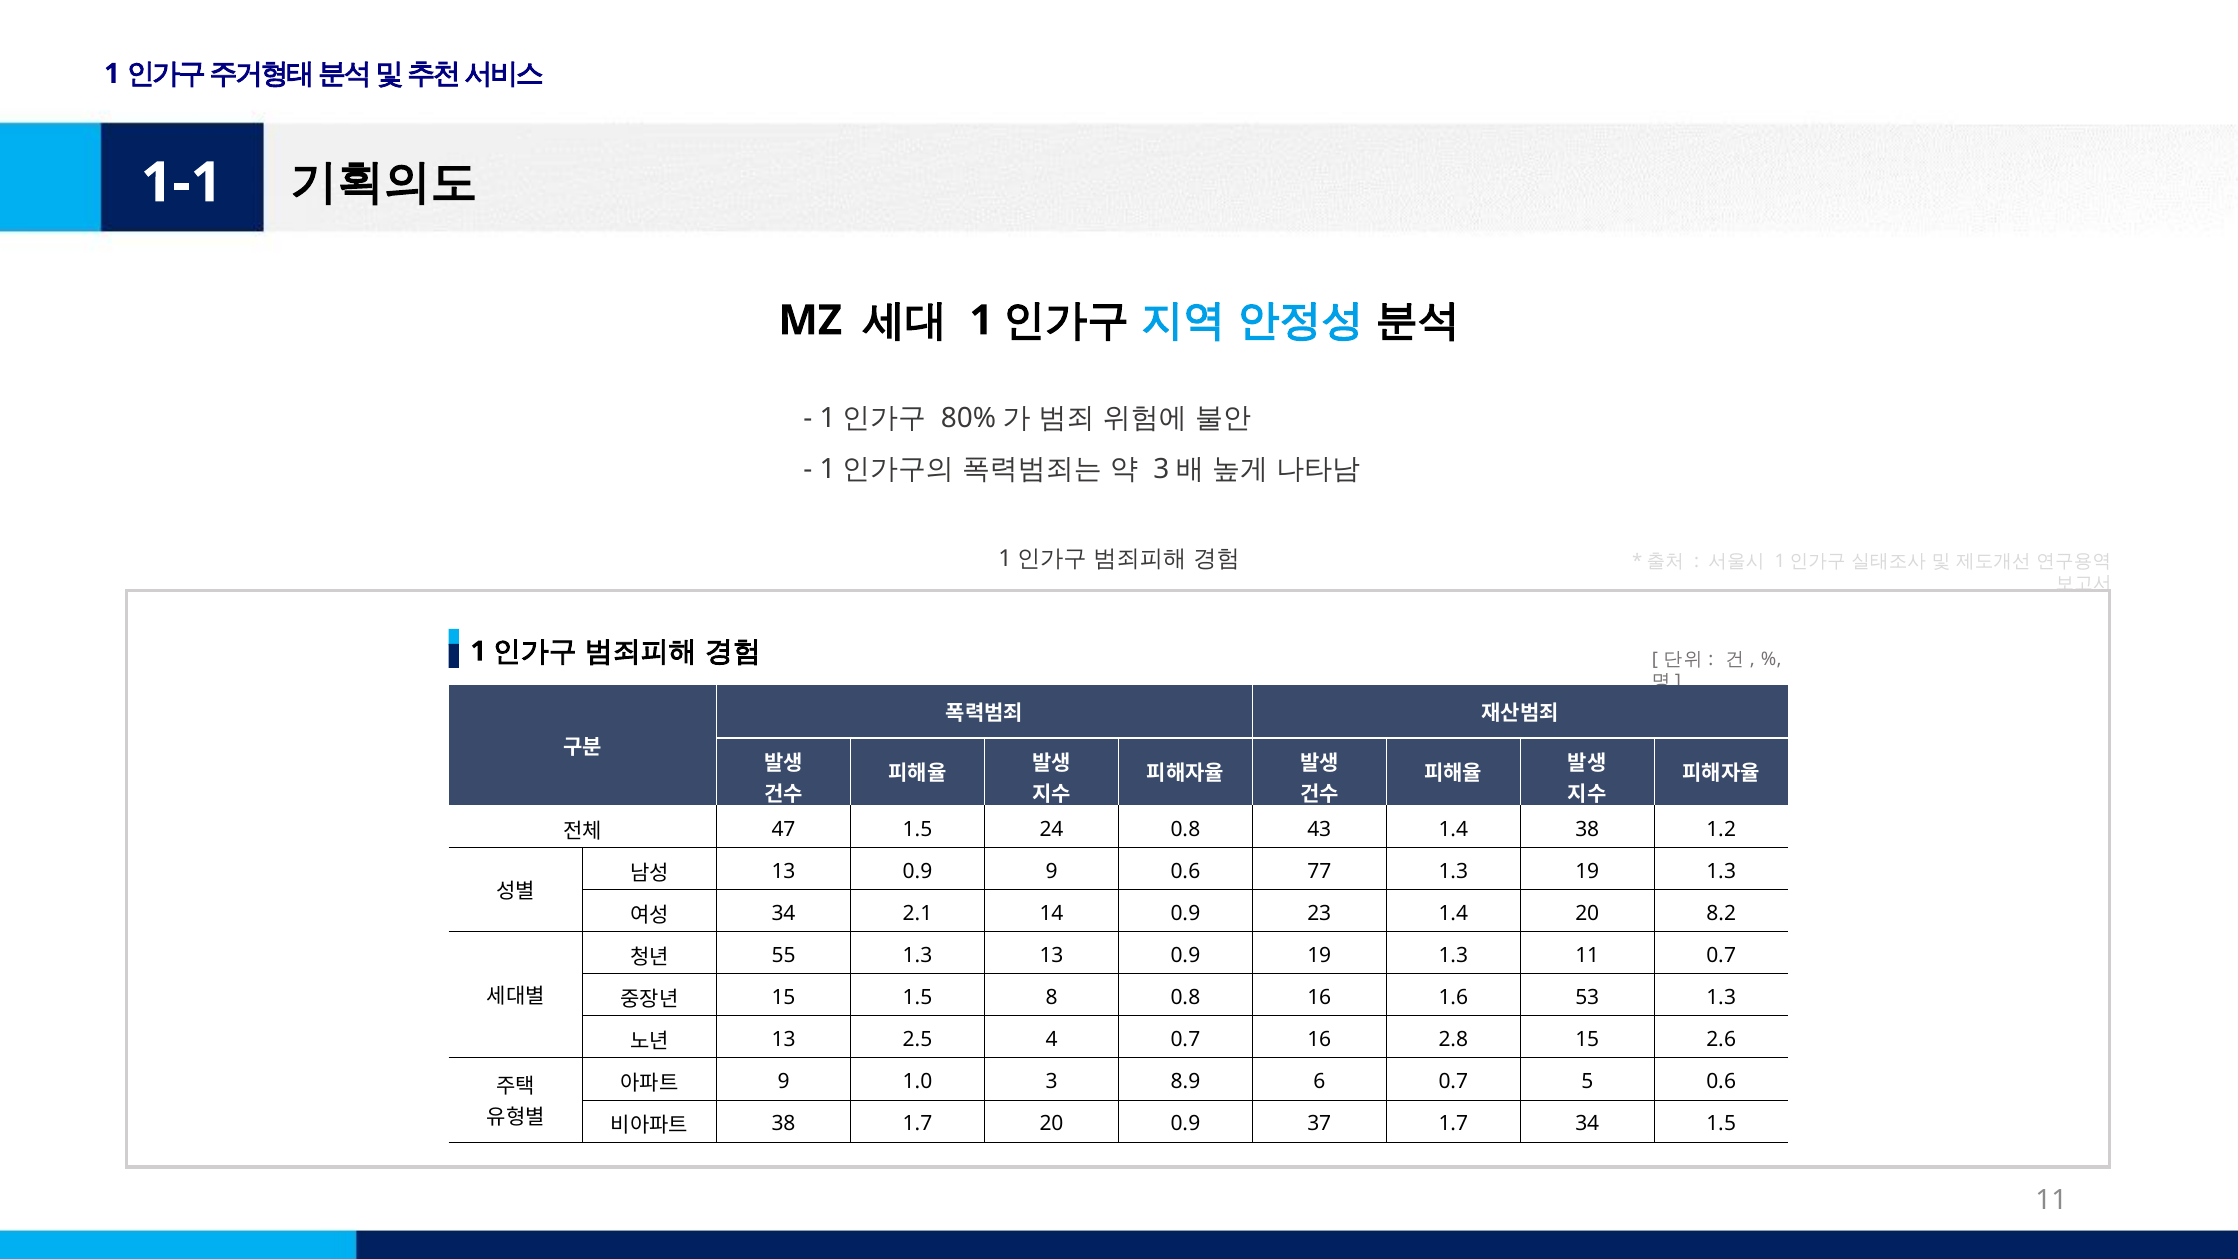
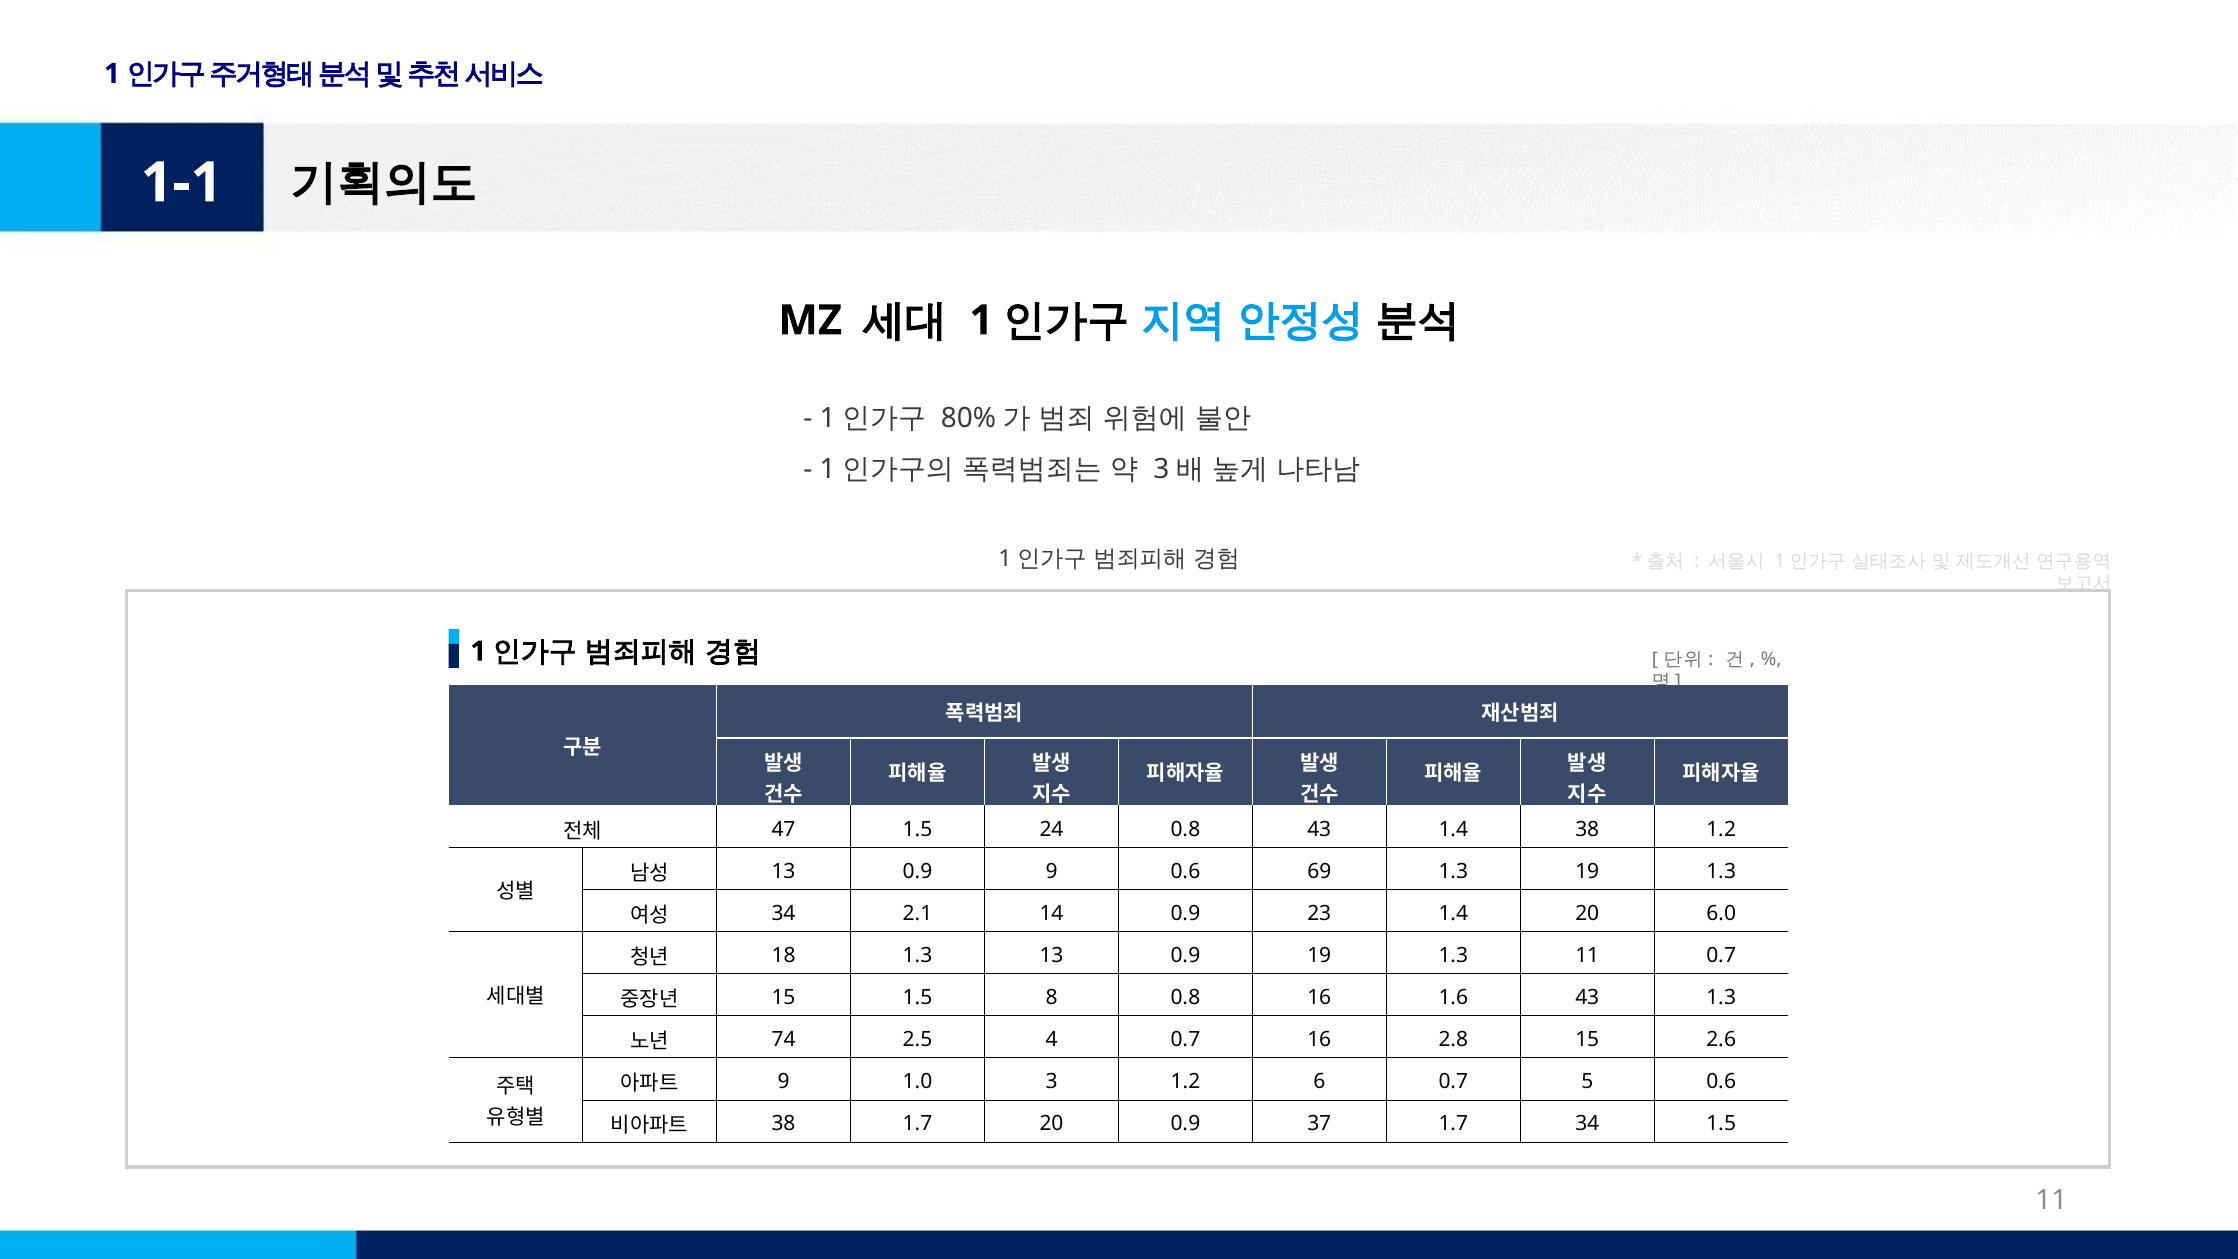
77: 77 -> 69 (1319, 871)
8.2: 8.2 -> 6.0 (1721, 913)
55: 55 -> 18 (784, 955)
1.6 53: 53 -> 43 (1587, 997)
13: 13 -> 74 (784, 1040)
3 8.9: 8.9 -> 1.2 (1185, 1082)
